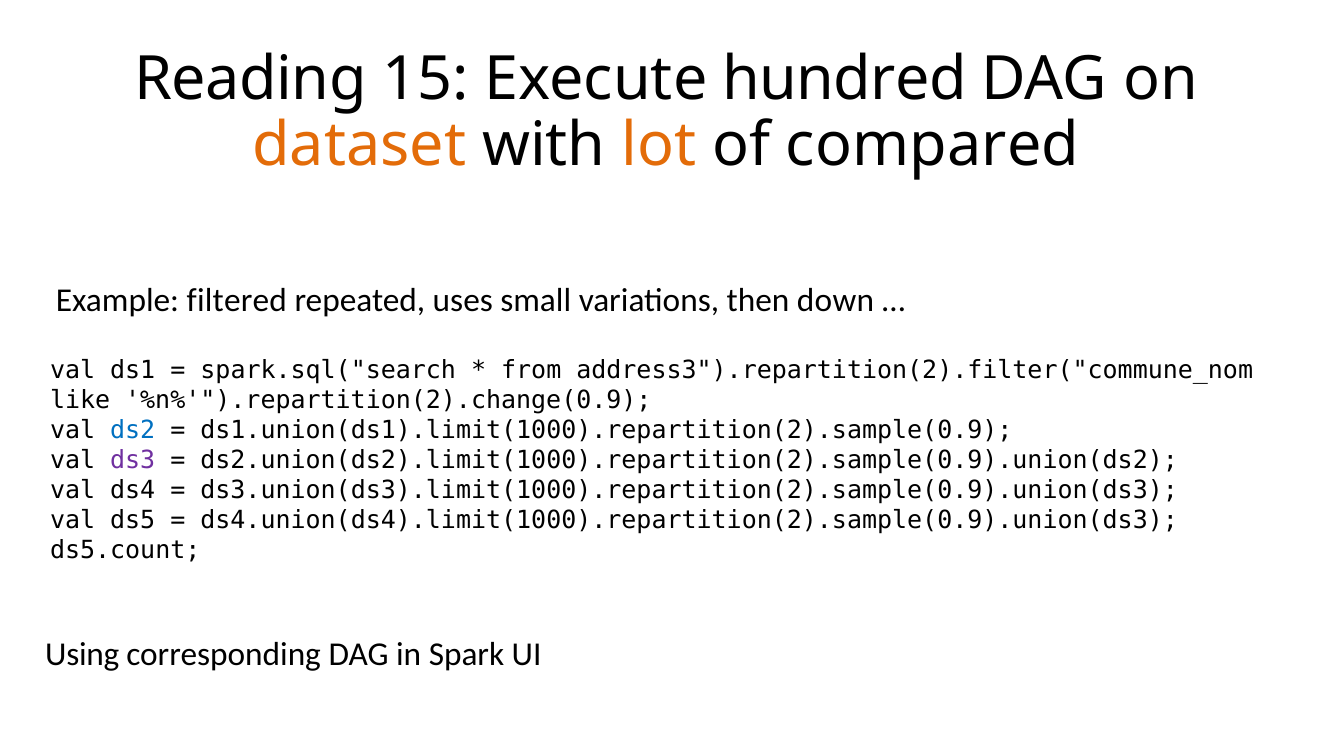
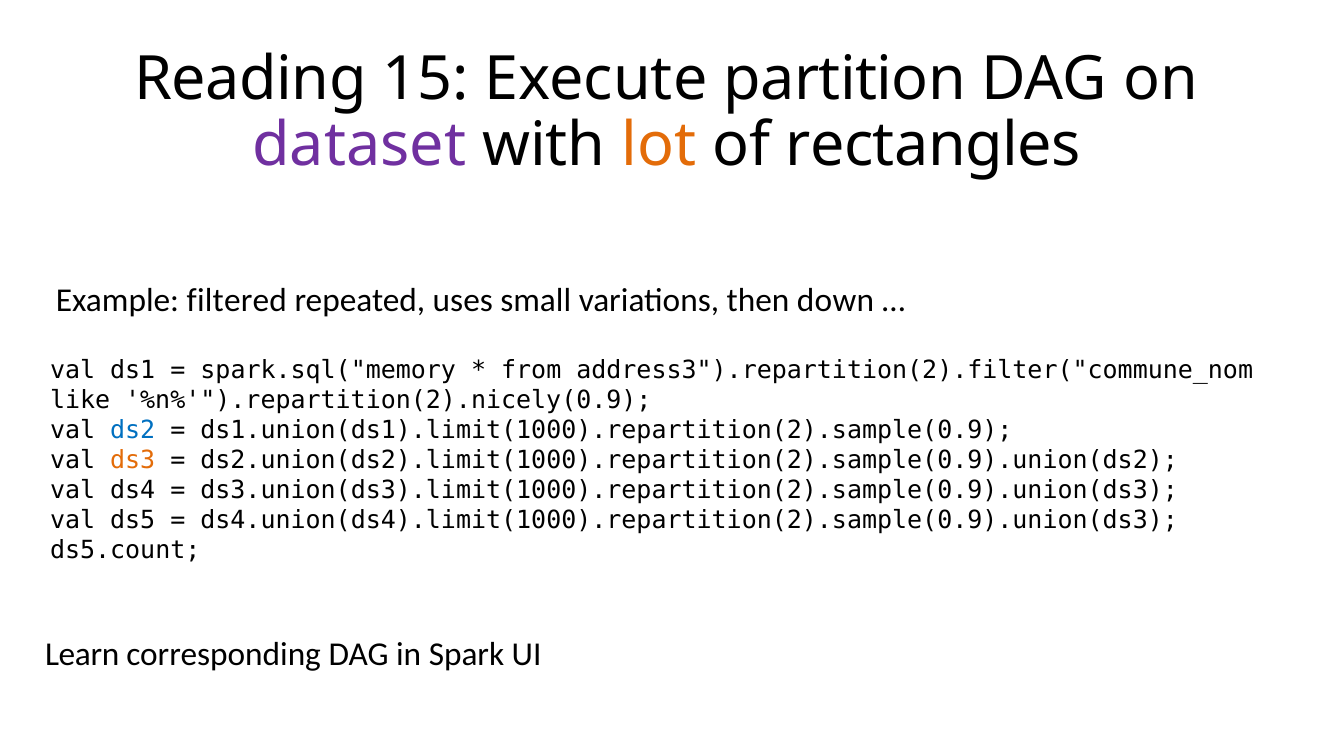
hundred: hundred -> partition (845, 79)
dataset colour: orange -> purple (359, 145)
compared: compared -> rectangles (933, 145)
spark.sql("search: spark.sql("search -> spark.sql("memory (328, 370)
%n%'").repartition(2).change(0.9: %n%'").repartition(2).change(0.9 -> %n%'").repartition(2).nicely(0.9 (388, 400)
ds3 colour: purple -> orange (133, 460)
Using: Using -> Learn (82, 654)
